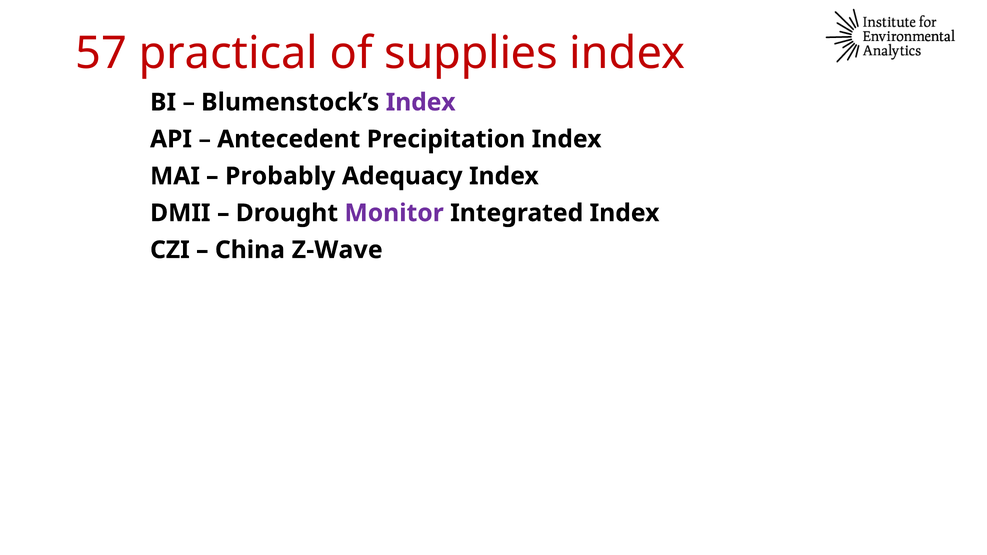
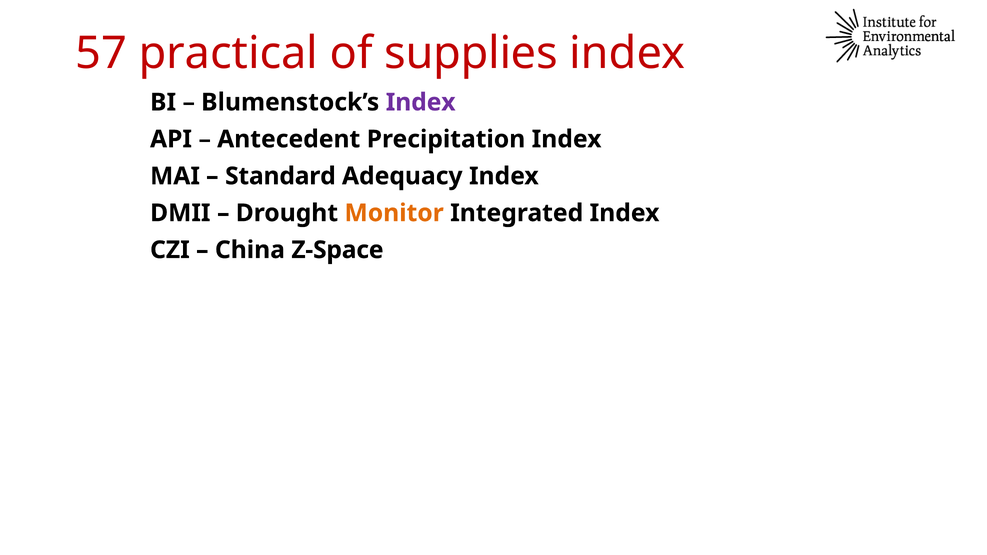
Probably: Probably -> Standard (280, 176)
Monitor colour: purple -> orange (394, 213)
Z-Wave: Z-Wave -> Z-Space (337, 250)
